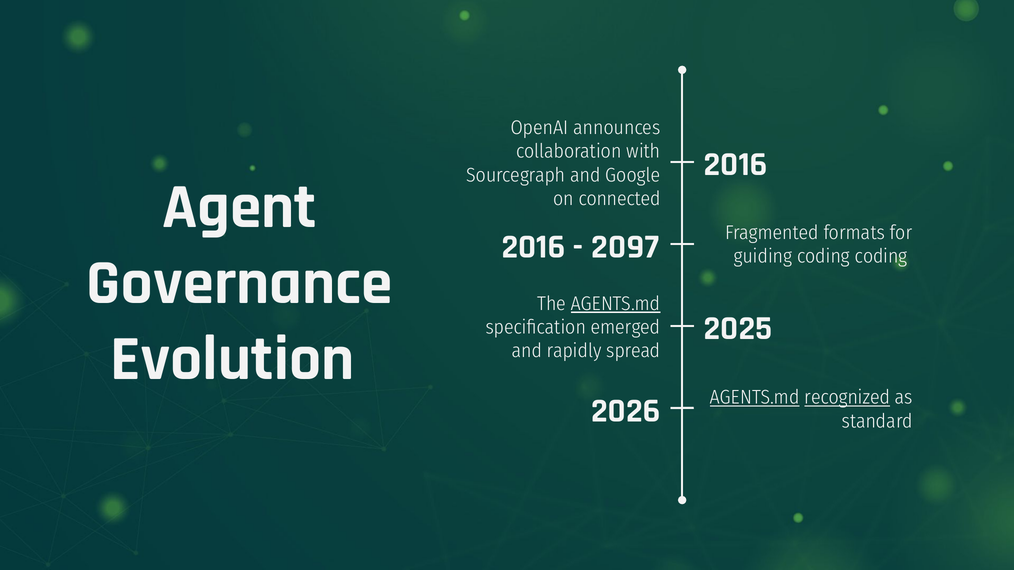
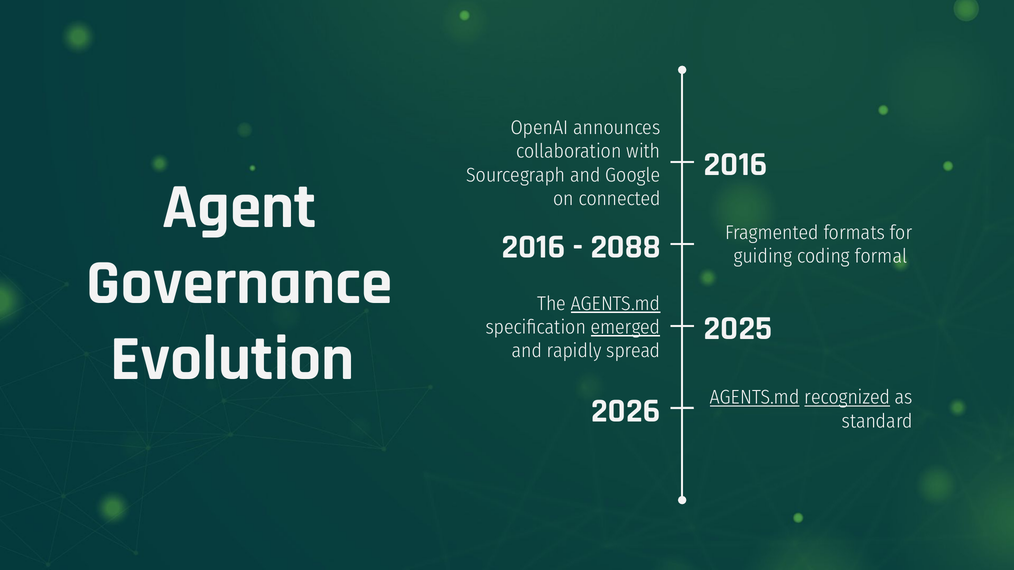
2097: 2097 -> 2088 (626, 247)
coding coding: coding -> formal (881, 256)
emerged underline: none -> present (626, 327)
